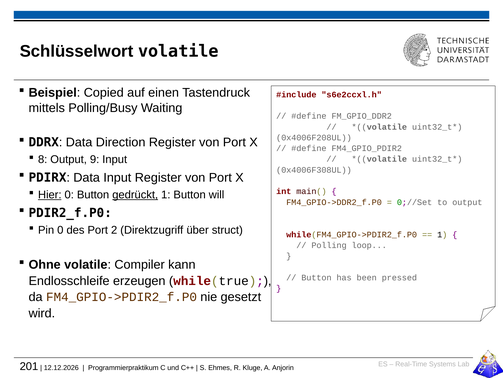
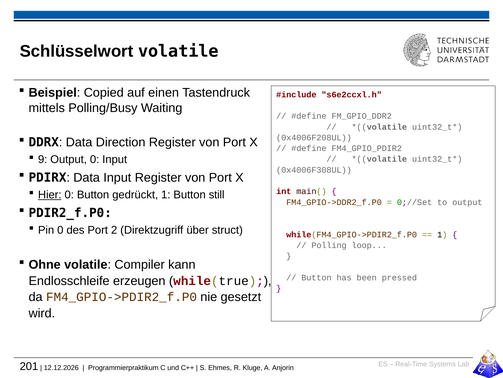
8: 8 -> 9 (43, 159)
Output 9: 9 -> 0 (95, 159)
gedrückt underline: present -> none (135, 195)
will: will -> still (217, 195)
